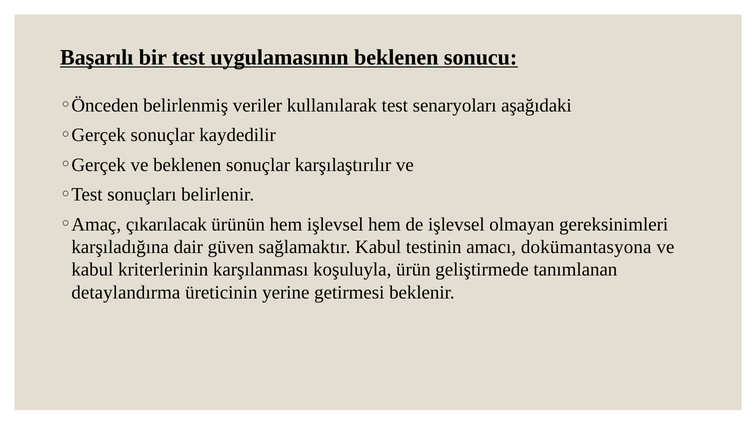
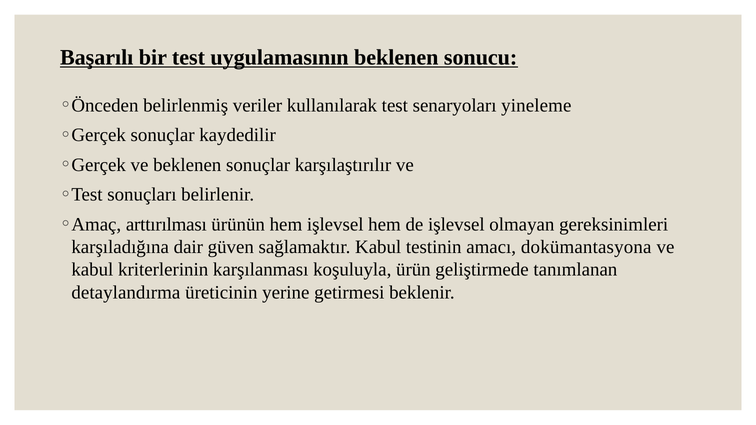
aşağıdaki: aşağıdaki -> yineleme (536, 105)
çıkarılacak: çıkarılacak -> arttırılması (166, 224)
